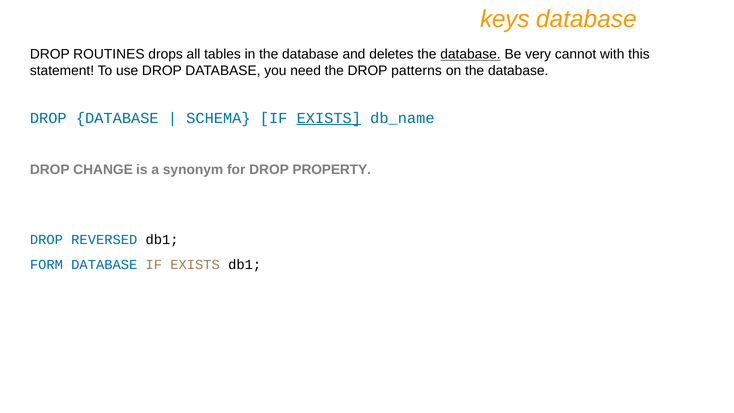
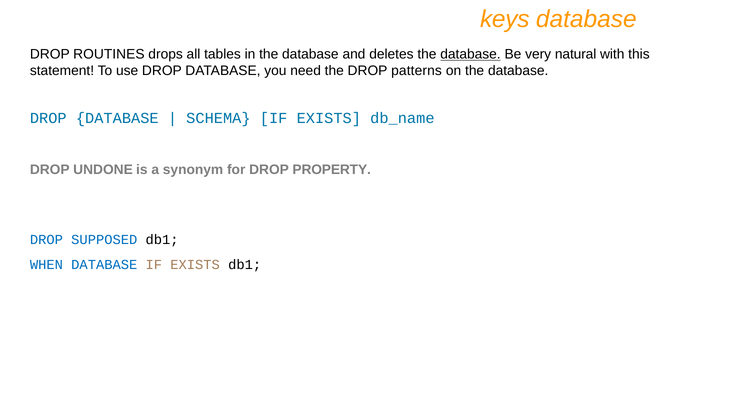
cannot: cannot -> natural (576, 54)
EXISTS underline: present -> none (329, 118)
CHANGE: CHANGE -> UNDONE (103, 169)
REVERSED: REVERSED -> SUPPOSED (104, 240)
FORM: FORM -> WHEN (46, 264)
